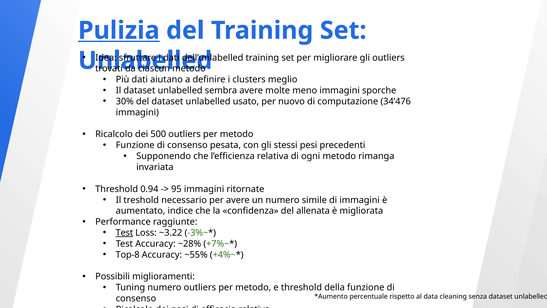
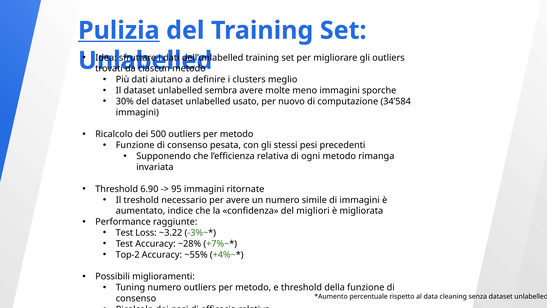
34’476: 34’476 -> 34’584 (396, 101)
0.94: 0.94 -> 6.90 (149, 189)
allenata: allenata -> migliori (313, 211)
Test underline: present -> none (124, 233)
Top-8: Top-8 -> Top-2 (128, 254)
